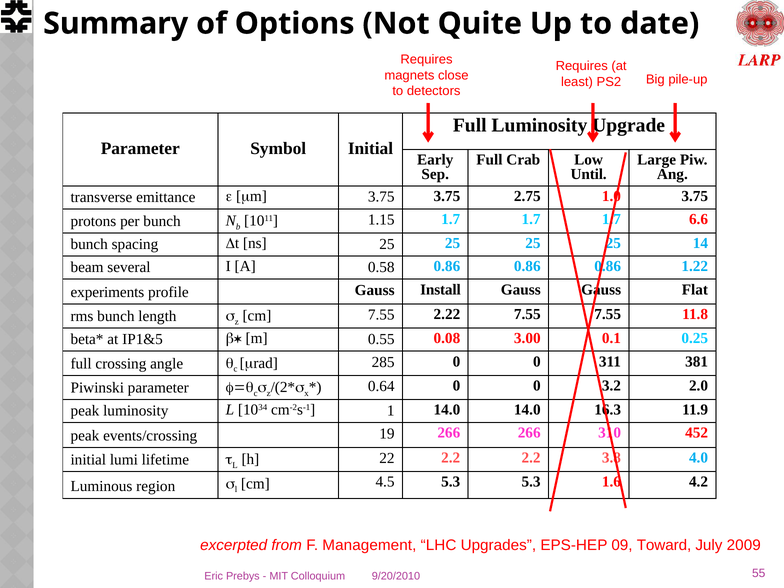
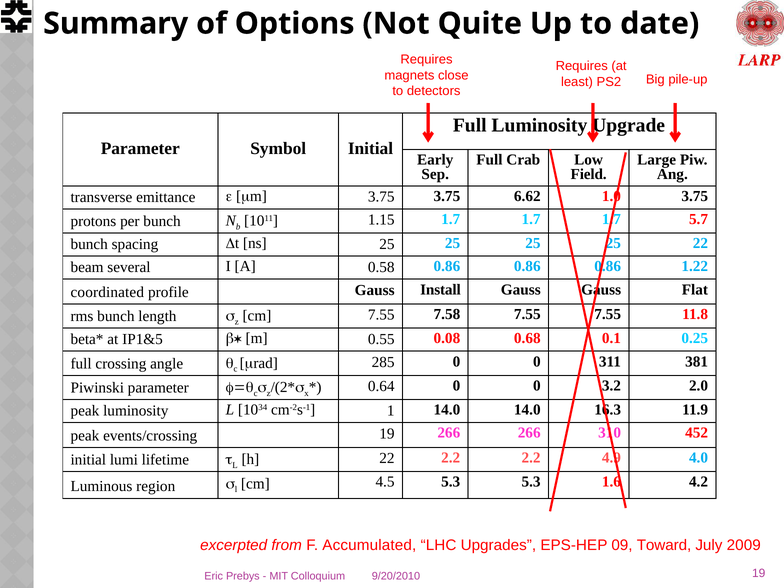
Until: Until -> Field (589, 174)
2.75: 2.75 -> 6.62 (527, 196)
6.6: 6.6 -> 5.7 (699, 219)
25 14: 14 -> 22 (700, 243)
experiments: experiments -> coordinated (107, 292)
2.22: 2.22 -> 7.58 (447, 314)
3.00: 3.00 -> 0.68 (527, 338)
3.8: 3.8 -> 4.9 (611, 458)
Management: Management -> Accumulated (369, 545)
9/20/2010 55: 55 -> 19 (759, 573)
